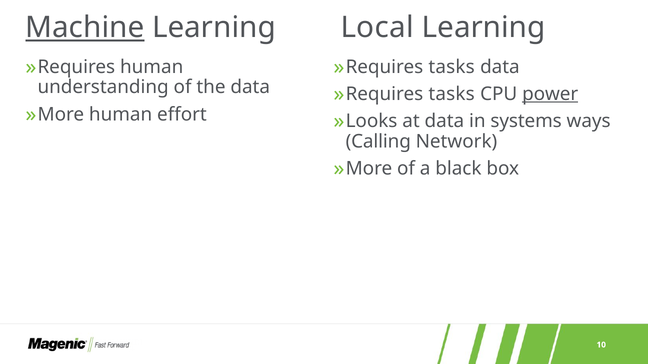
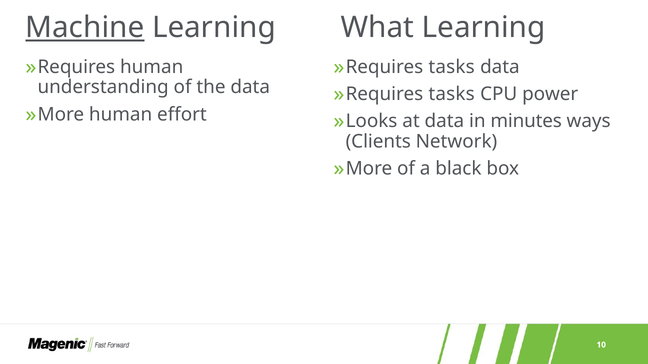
Local: Local -> What (377, 28)
power underline: present -> none (550, 94)
systems: systems -> minutes (526, 121)
Calling: Calling -> Clients (378, 142)
